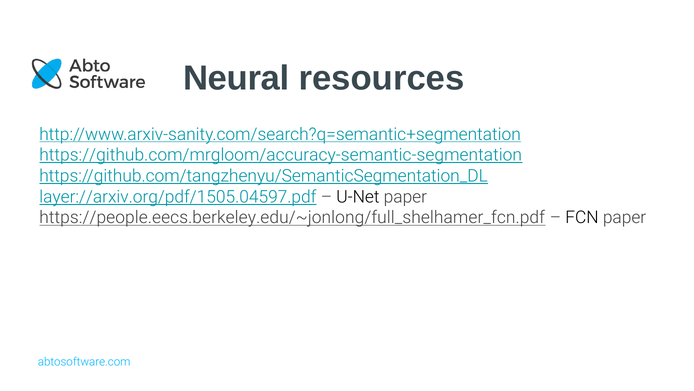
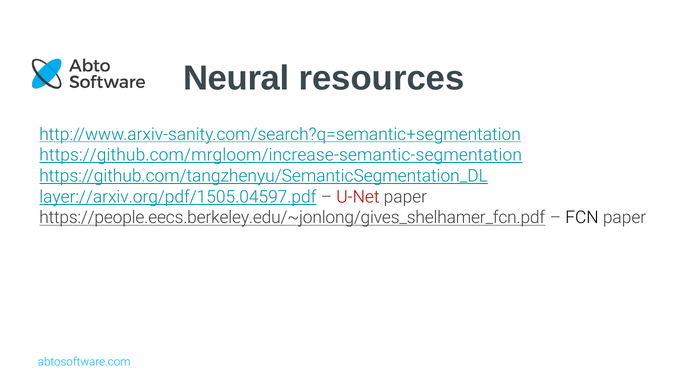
https://github.com/mrgloom/accuracy-semantic-segmentation: https://github.com/mrgloom/accuracy-semantic-segmentation -> https://github.com/mrgloom/increase-semantic-segmentation (281, 155)
U-Net colour: black -> red (358, 197)
https://people.eecs.berkeley.edu/~jonlong/full_shelhamer_fcn.pdf: https://people.eecs.berkeley.edu/~jonlong/full_shelhamer_fcn.pdf -> https://people.eecs.berkeley.edu/~jonlong/gives_shelhamer_fcn.pdf (292, 217)
